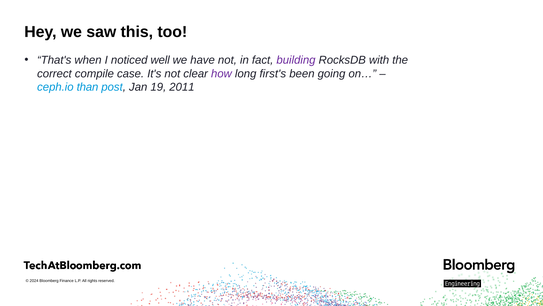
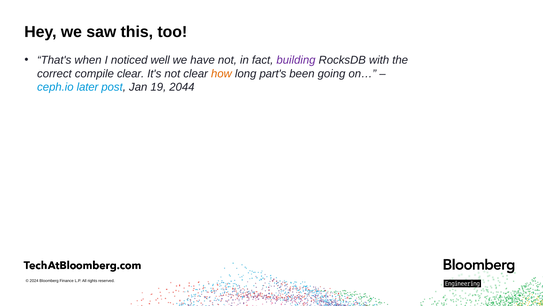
compile case: case -> clear (131, 73)
how colour: purple -> orange (221, 73)
first's: first's -> part's (273, 73)
than: than -> later (88, 87)
2011: 2011 -> 2044 (182, 87)
